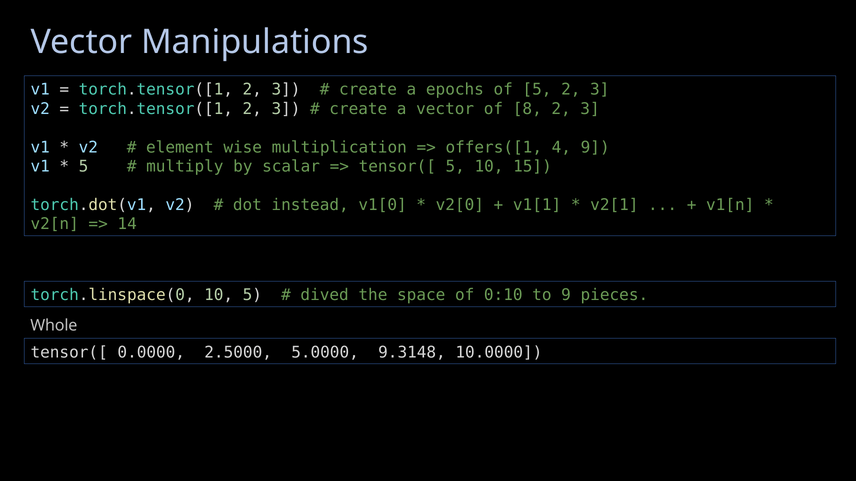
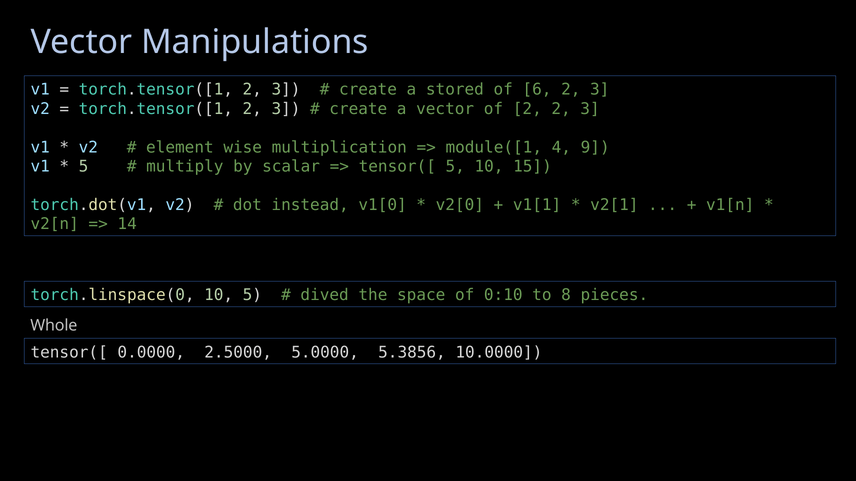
epochs: epochs -> stored (455, 90)
of 5: 5 -> 6 (537, 90)
of 8: 8 -> 2 (527, 109)
offers([1: offers([1 -> module([1 (494, 147)
to 9: 9 -> 8 (566, 295)
9.3148: 9.3148 -> 5.3856 (412, 353)
